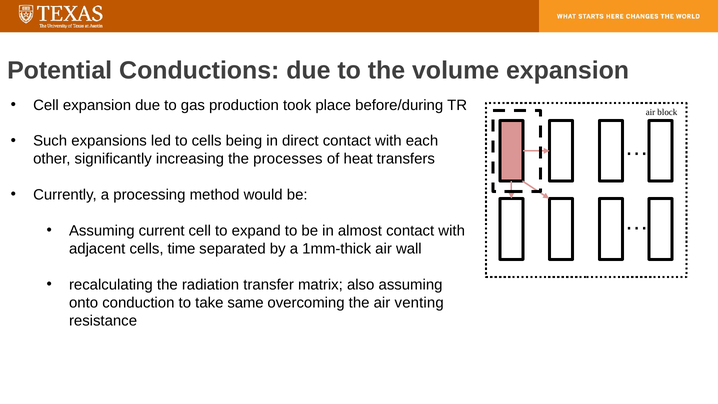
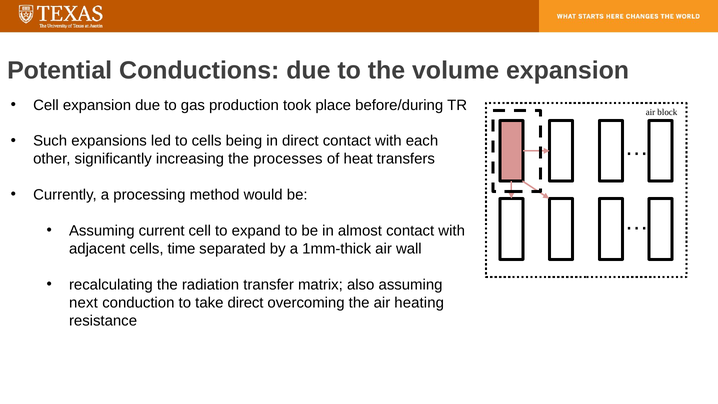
onto: onto -> next (83, 303)
take same: same -> direct (246, 303)
venting: venting -> heating (419, 303)
